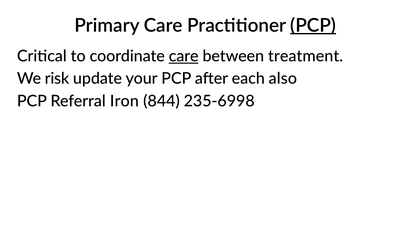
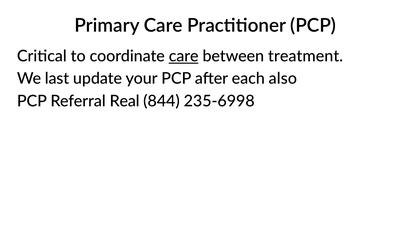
PCP underline: present -> none (313, 26)
risk: risk -> last (57, 79)
Iron: Iron -> Real (125, 101)
